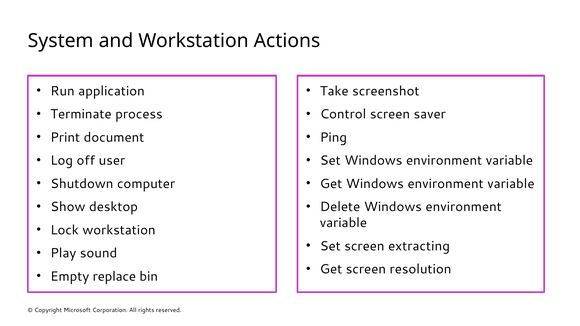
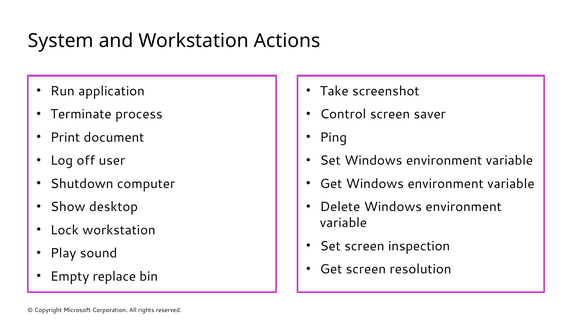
extracting: extracting -> inspection (419, 246)
